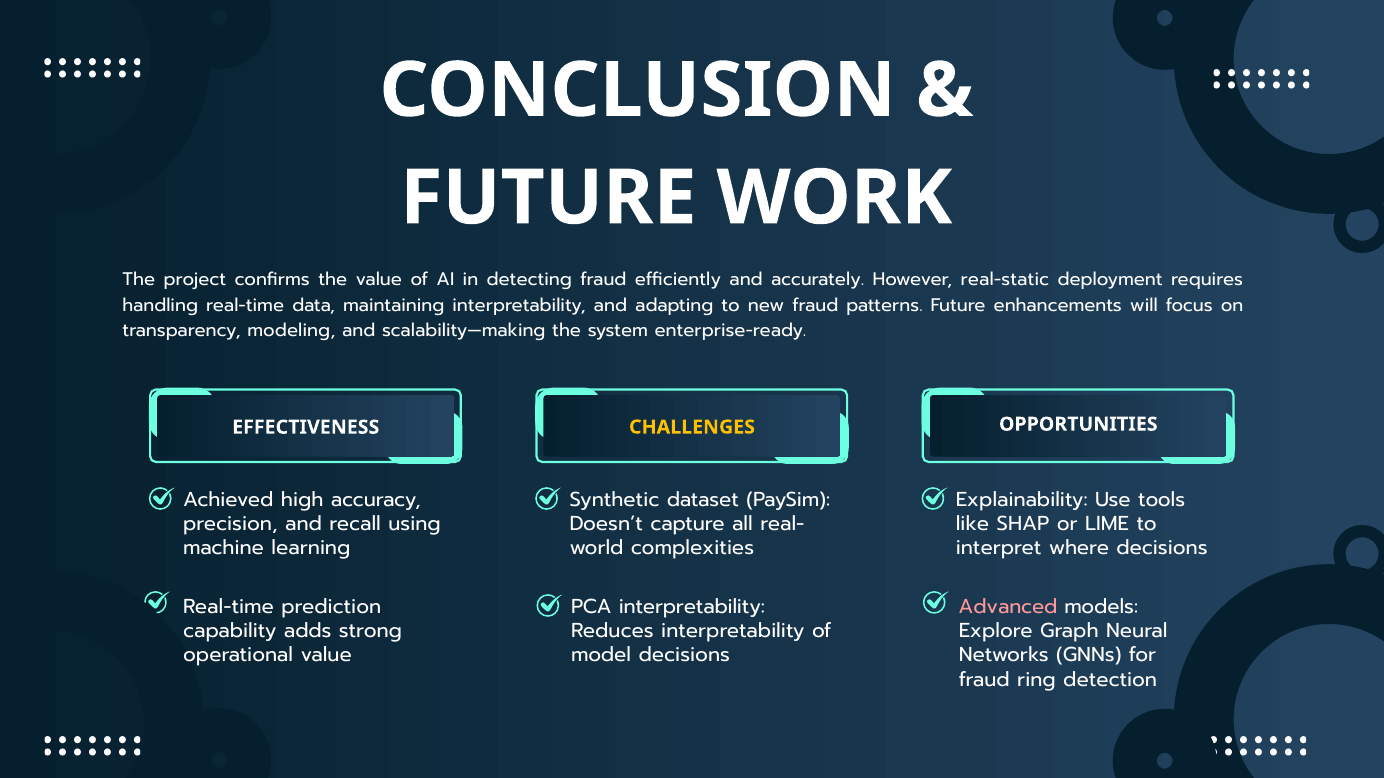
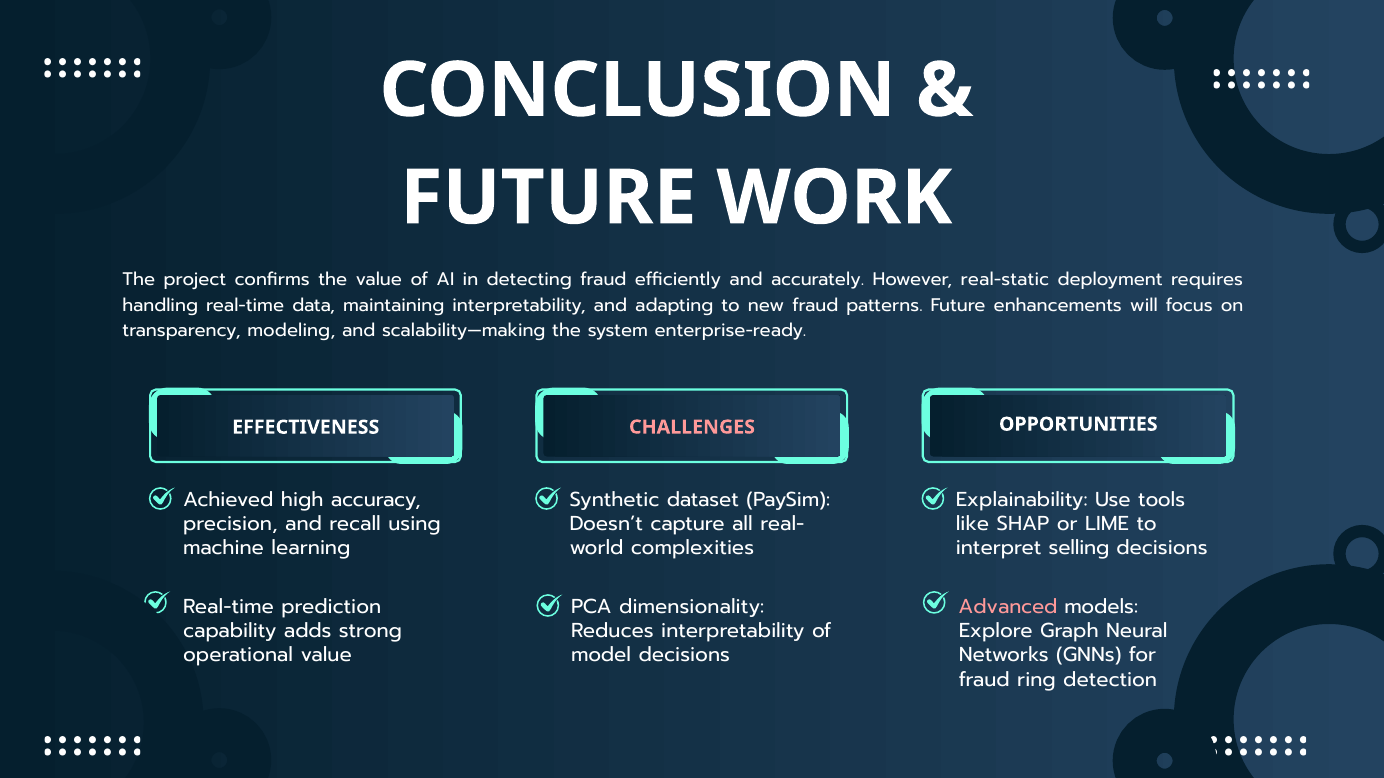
CHALLENGES colour: yellow -> pink (692, 427)
where: where -> selling (1079, 548)
PCA interpretability: interpretability -> dimensionality (692, 607)
